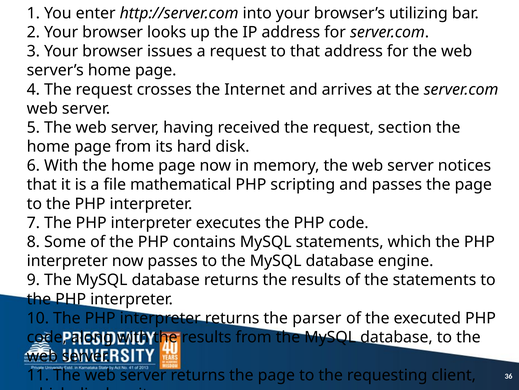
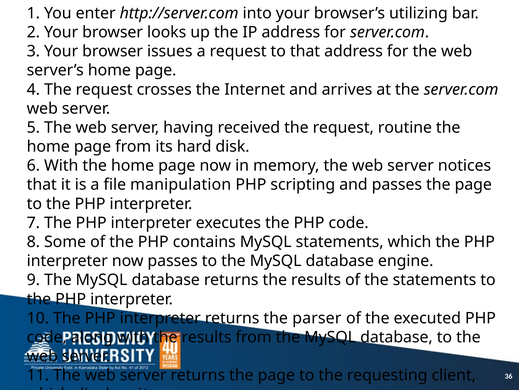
section: section -> routine (405, 127)
mathematical: mathematical -> manipulation (181, 184)
